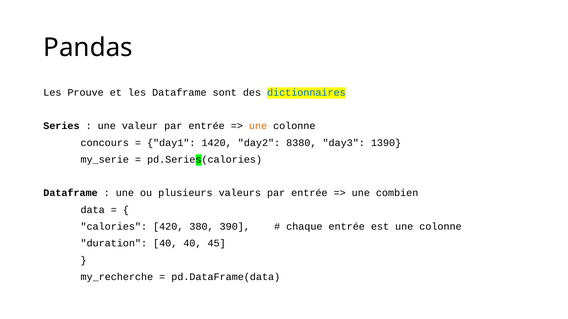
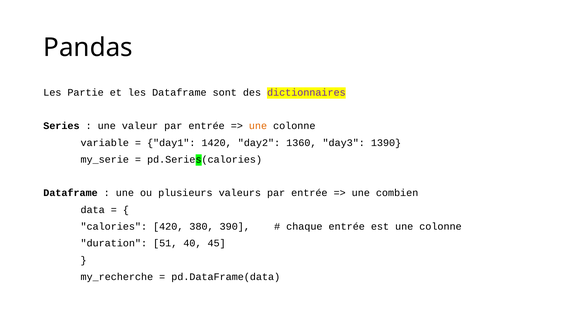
Prouve: Prouve -> Partie (86, 93)
dictionnaires colour: blue -> purple (306, 93)
concours: concours -> variable (105, 143)
8380: 8380 -> 1360 (301, 143)
duration 40: 40 -> 51 (165, 244)
